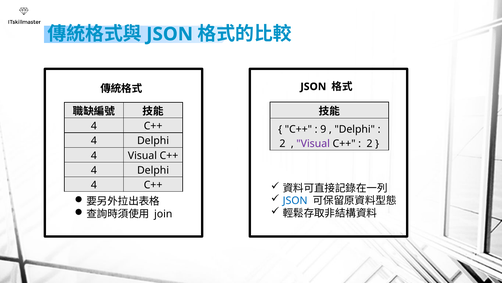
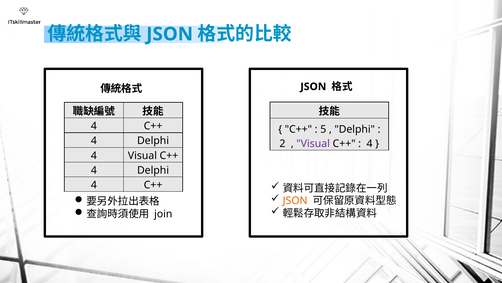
9: 9 -> 5 (323, 129)
2: 2 -> 4 (370, 143)
JSON colour: blue -> orange (295, 200)
